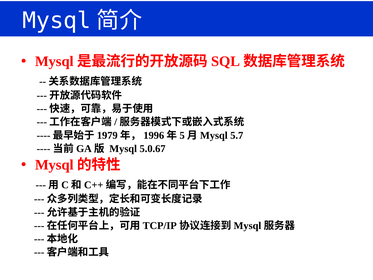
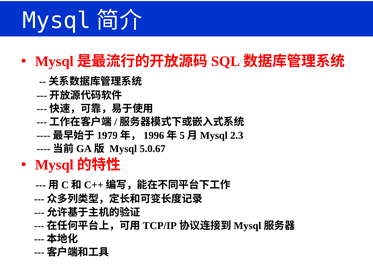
5.7: 5.7 -> 2.3 (237, 135)
